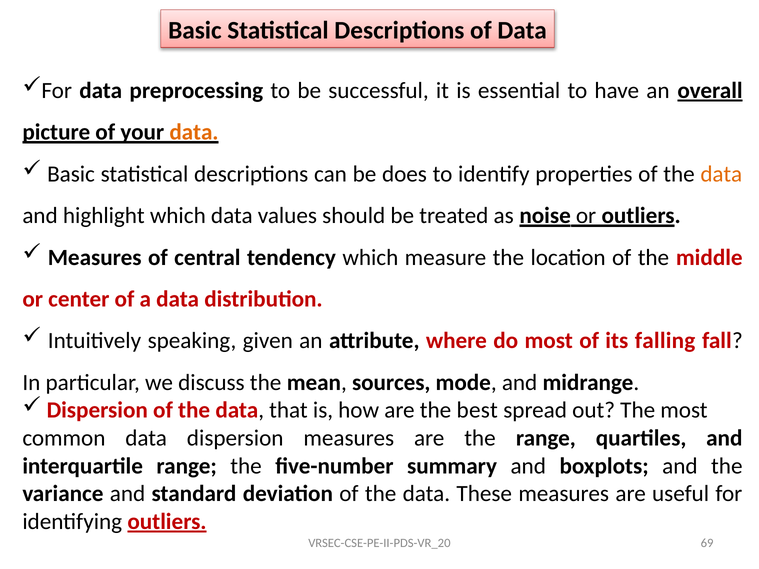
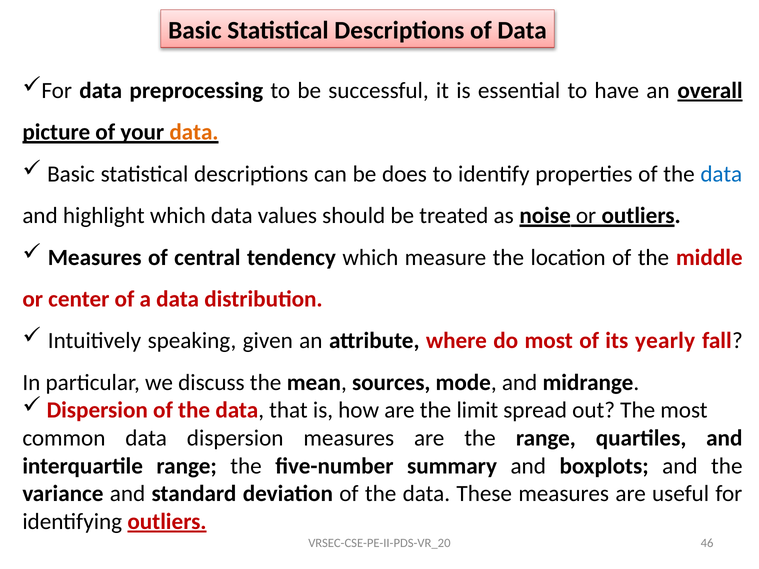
data colour: orange -> blue (721, 174)
falling: falling -> yearly (665, 341)
best: best -> limit (477, 410)
69: 69 -> 46 (707, 544)
